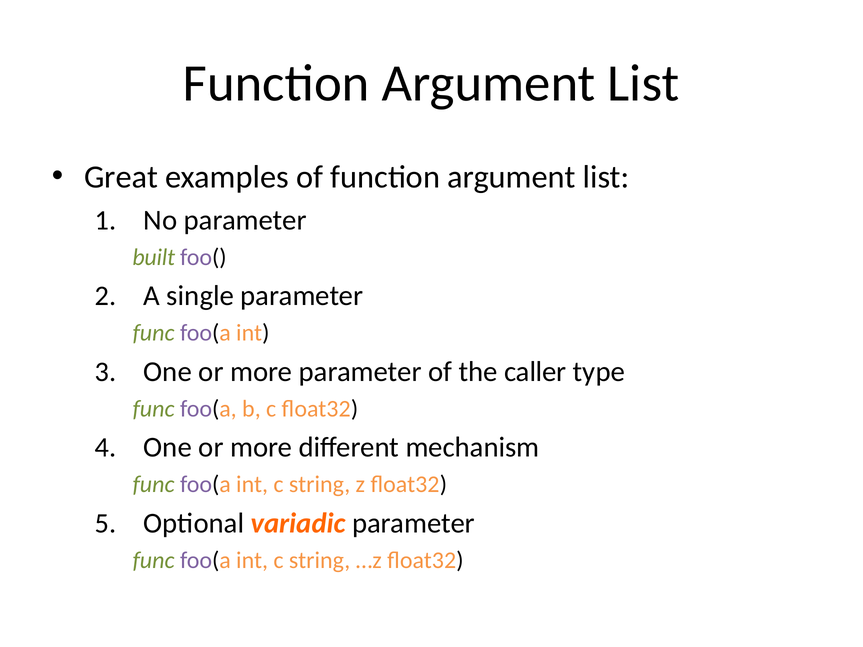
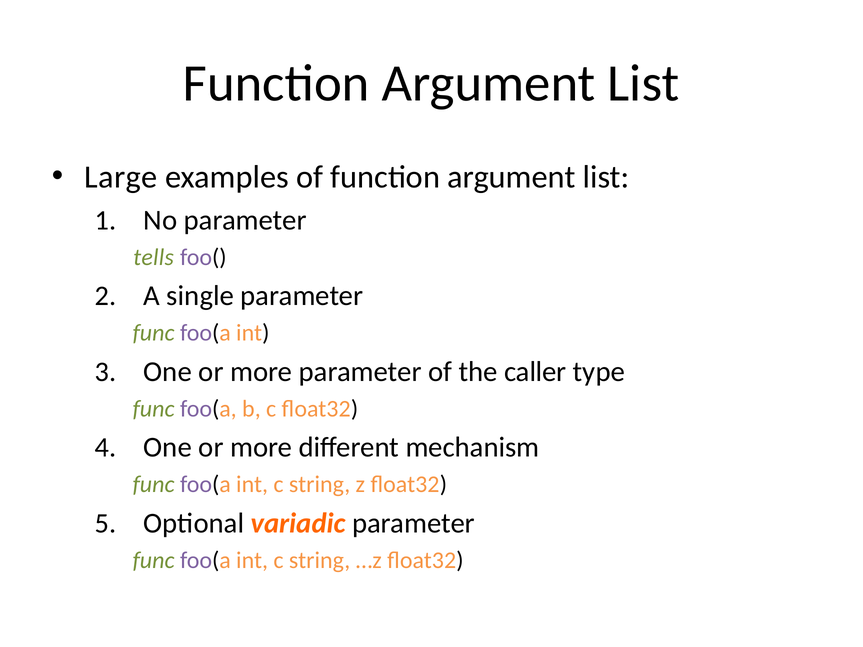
Great: Great -> Large (121, 177)
built: built -> tells (153, 257)
